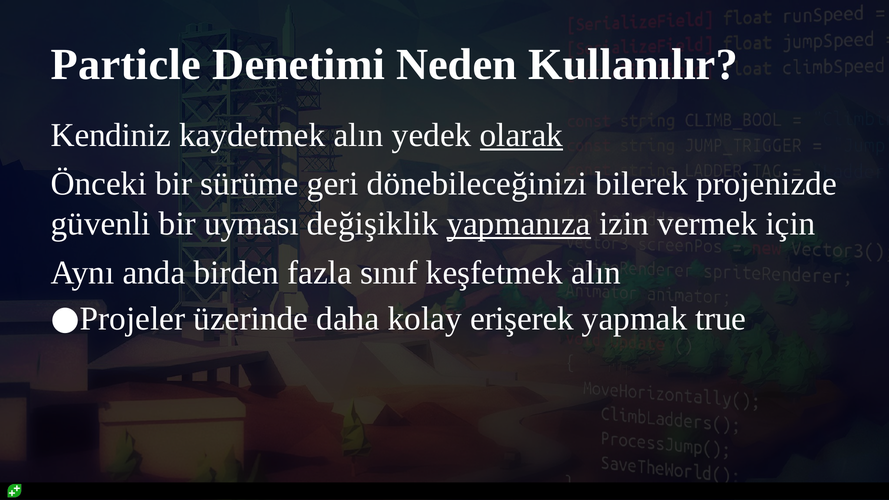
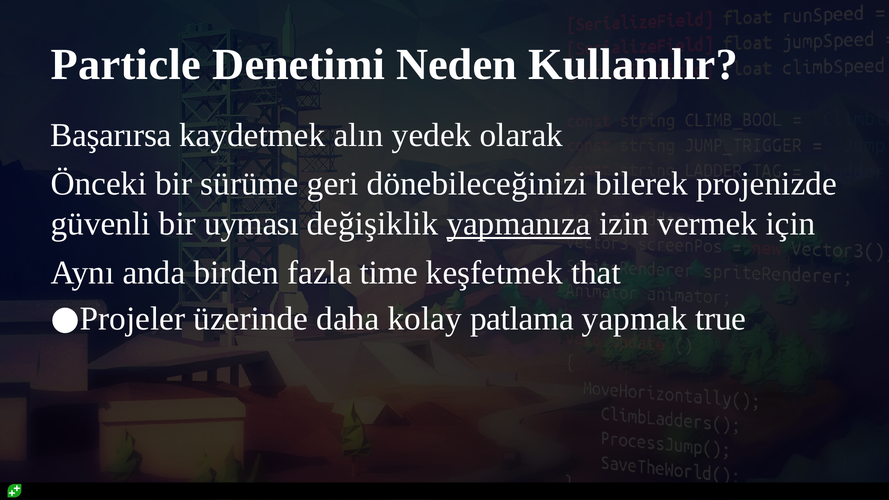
Kendiniz: Kendiniz -> Başarırsa (111, 135)
olarak underline: present -> none (521, 135)
sınıf: sınıf -> time (389, 273)
keşfetmek alın: alın -> that (596, 273)
erişerek: erişerek -> patlama (522, 319)
